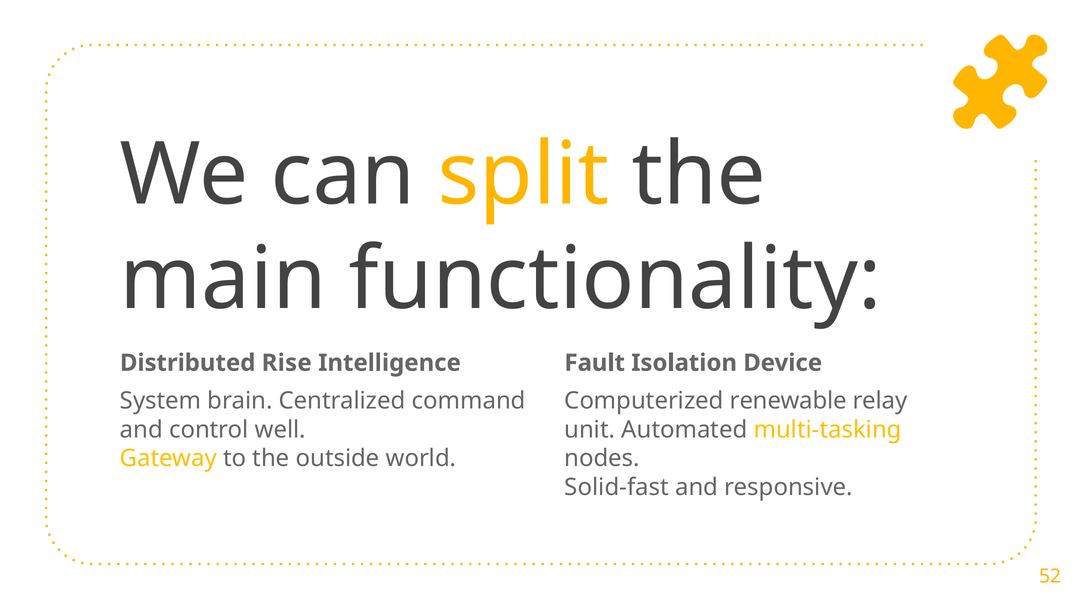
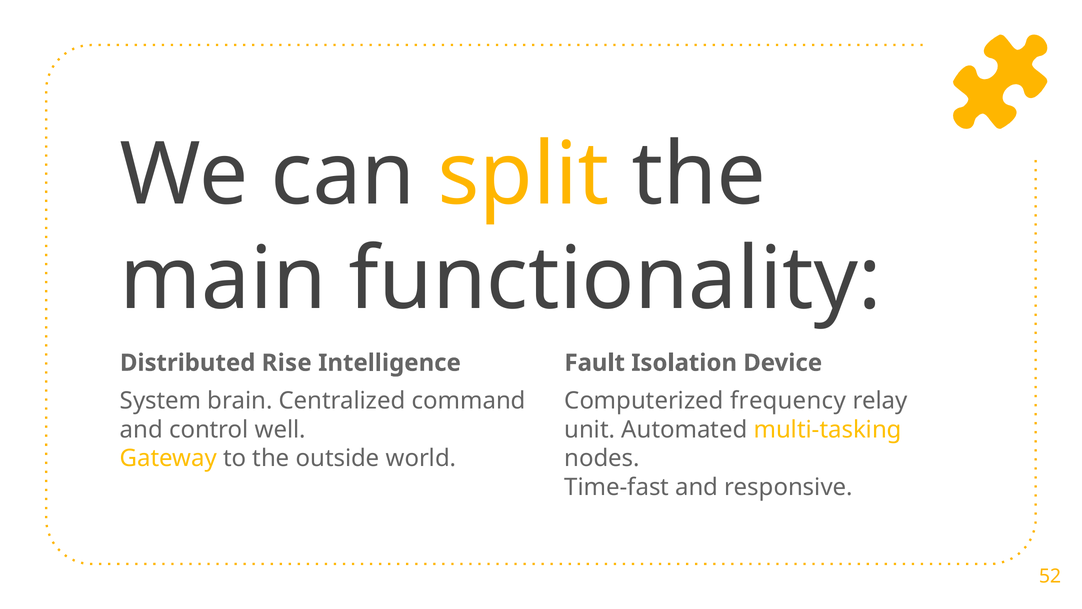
renewable: renewable -> frequency (788, 401)
Solid-fast: Solid-fast -> Time-fast (617, 487)
